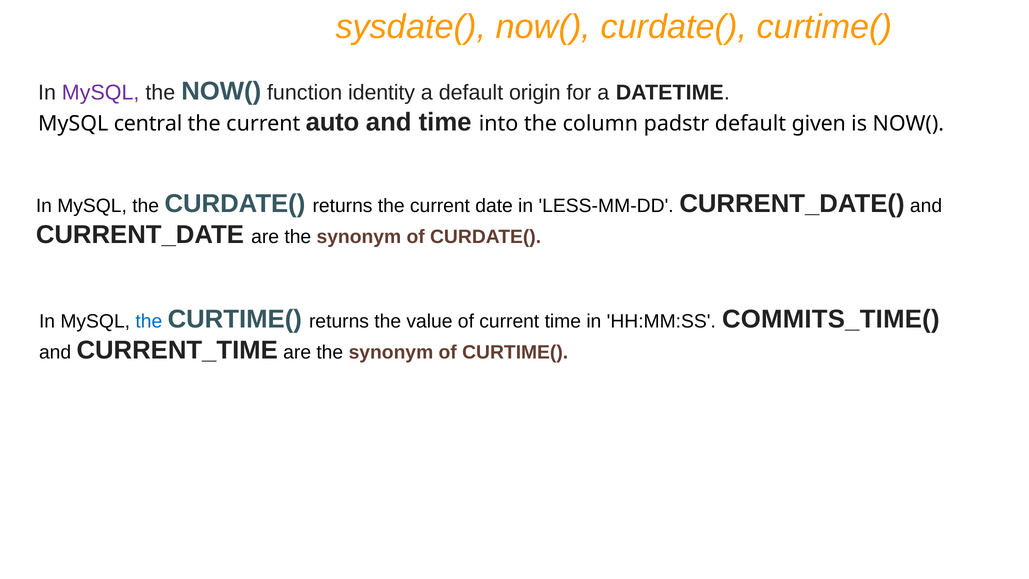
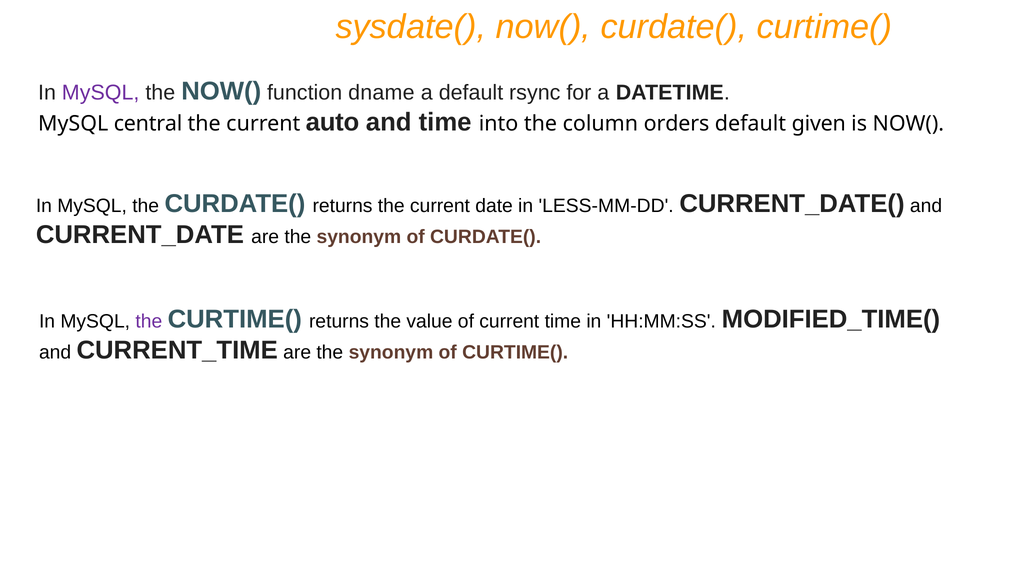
identity: identity -> dname (381, 93)
origin: origin -> rsync (535, 93)
padstr: padstr -> orders (677, 124)
the colour: blue -> purple (149, 321)
COMMITS_TIME(: COMMITS_TIME( -> MODIFIED_TIME( (831, 319)
